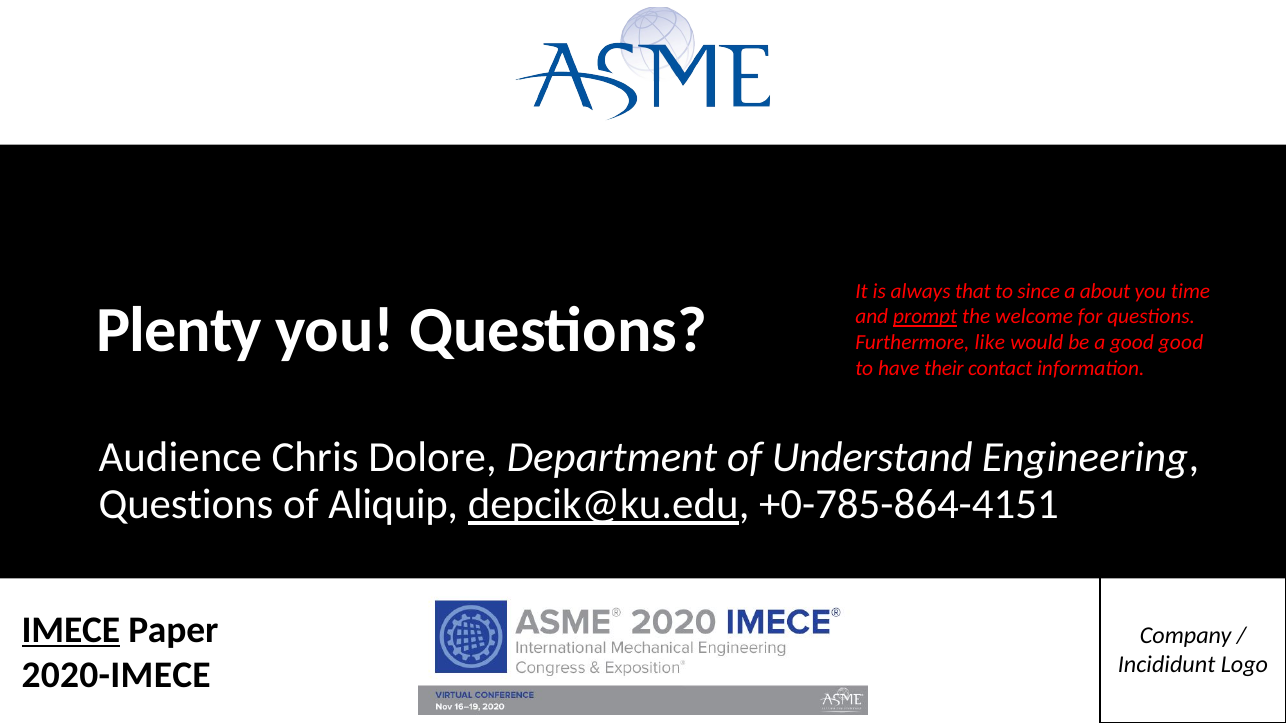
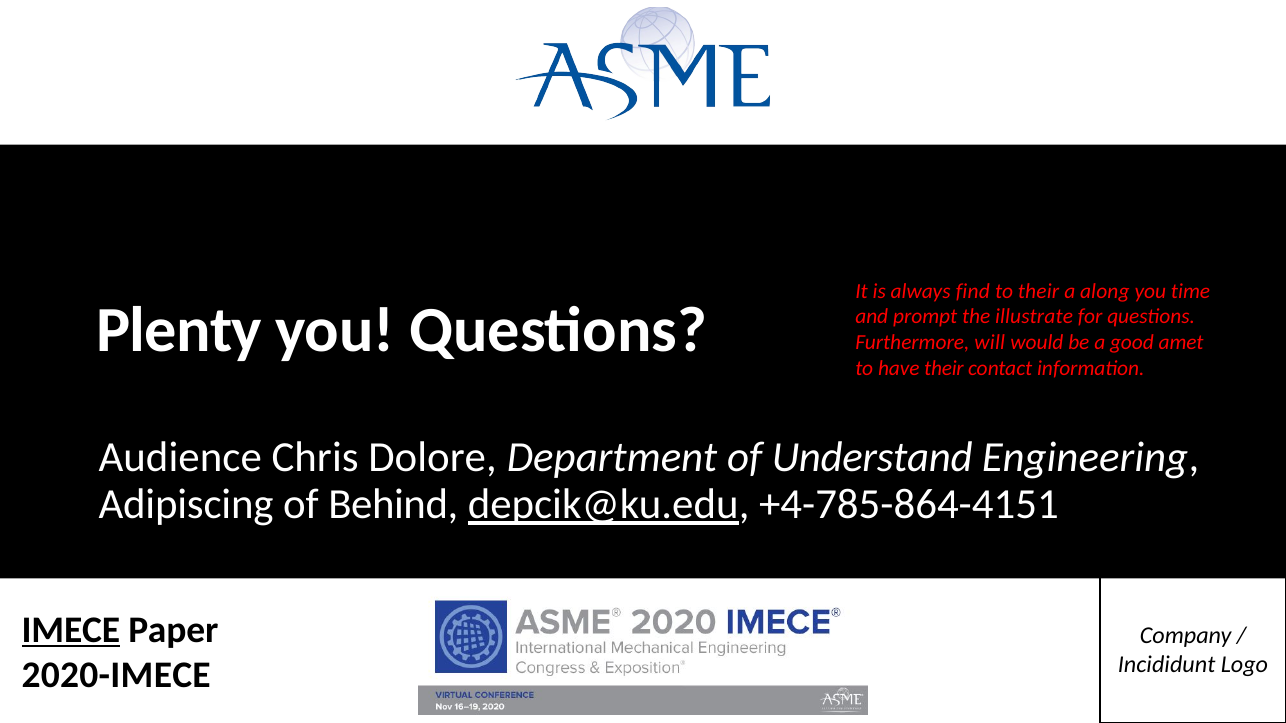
that: that -> find (973, 291)
to since: since -> their (1039, 291)
about: about -> along (1105, 291)
prompt underline: present -> none (925, 317)
welcome: welcome -> illustrate (1034, 317)
like: like -> will (990, 343)
good good: good -> amet (1181, 343)
Questions: Questions -> Adipiscing (186, 504)
Aliquip: Aliquip -> Behind (393, 504)
+0-785-864-4151: +0-785-864-4151 -> +4-785-864-4151 (909, 504)
